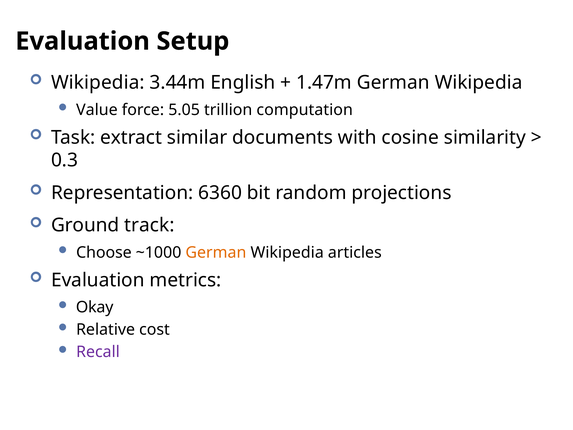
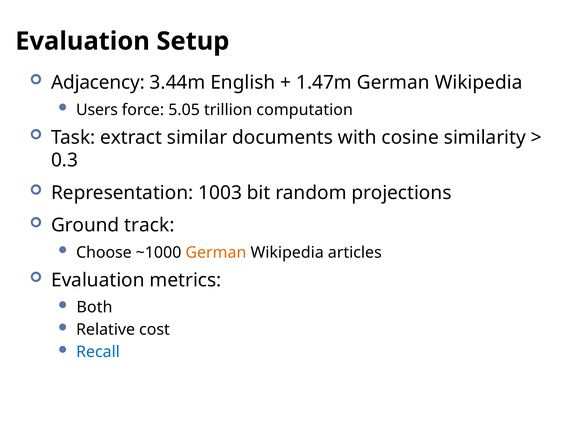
Wikipedia: Wikipedia -> Adjacency (98, 83)
Value: Value -> Users (97, 110)
6360: 6360 -> 1003 (220, 193)
Okay: Okay -> Both (94, 307)
Recall colour: purple -> blue (98, 352)
